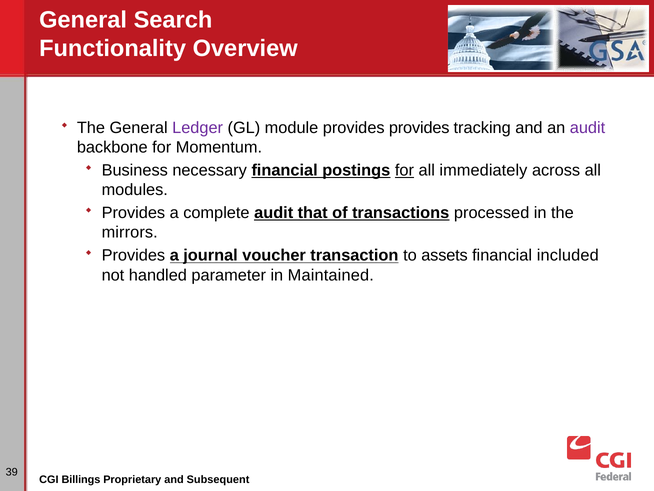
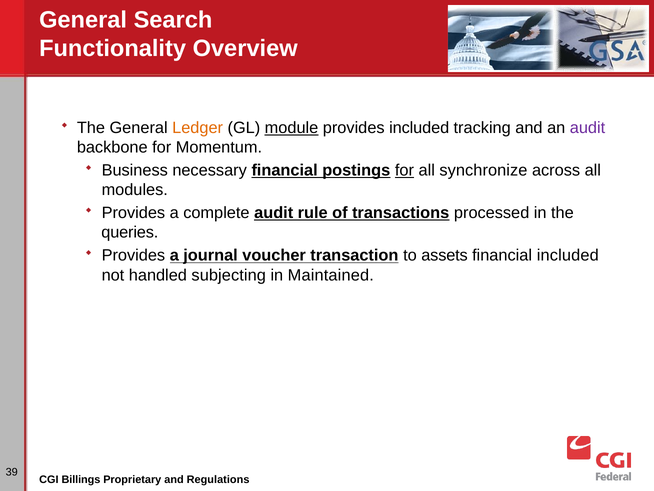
Ledger colour: purple -> orange (198, 128)
module underline: none -> present (292, 128)
provides provides: provides -> included (419, 128)
immediately: immediately -> synchronize (483, 170)
that: that -> rule (313, 213)
mirrors: mirrors -> queries (130, 232)
parameter: parameter -> subjecting (229, 275)
Subsequent: Subsequent -> Regulations (218, 479)
